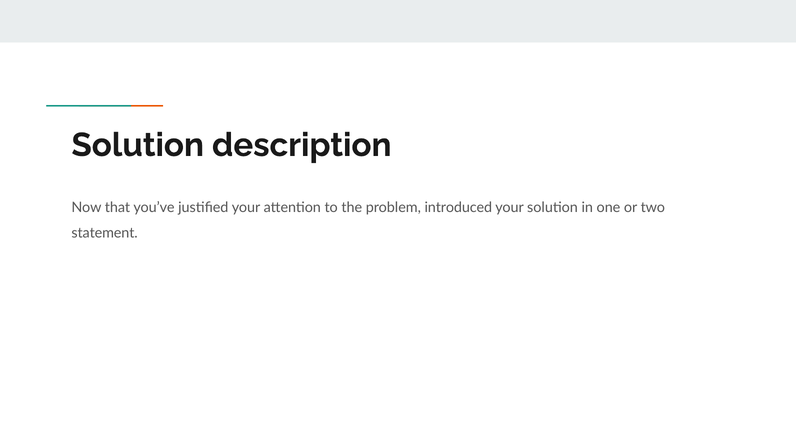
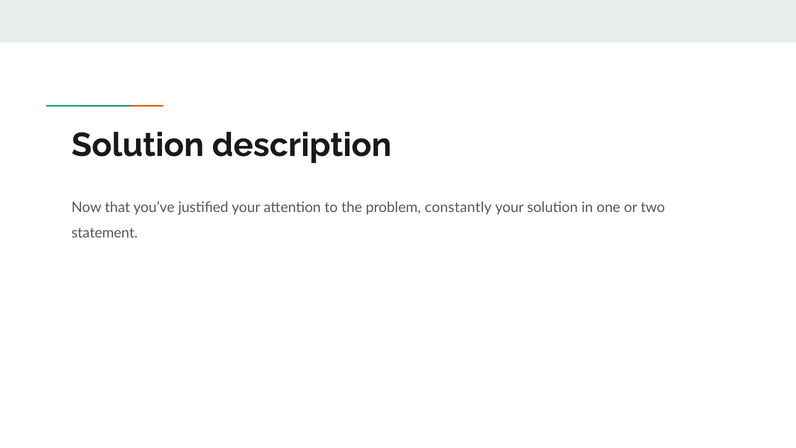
introduced: introduced -> constantly (458, 207)
